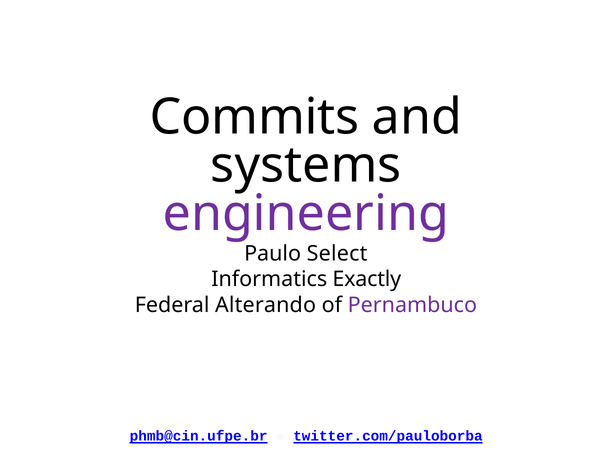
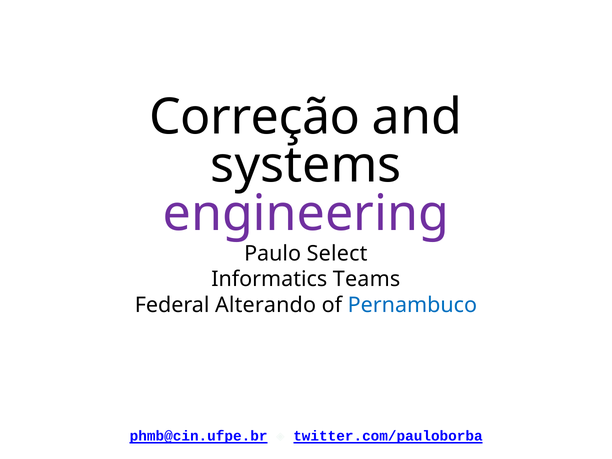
Commits: Commits -> Correção (255, 117)
Exactly: Exactly -> Teams (367, 279)
Pernambuco colour: purple -> blue (412, 305)
